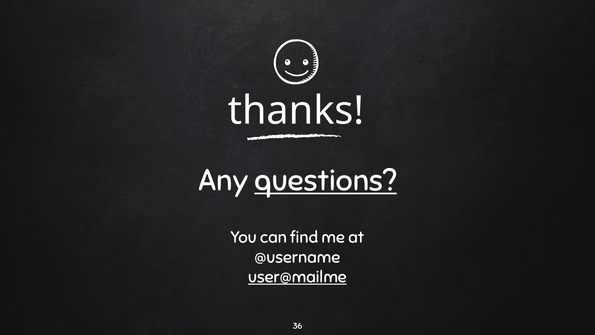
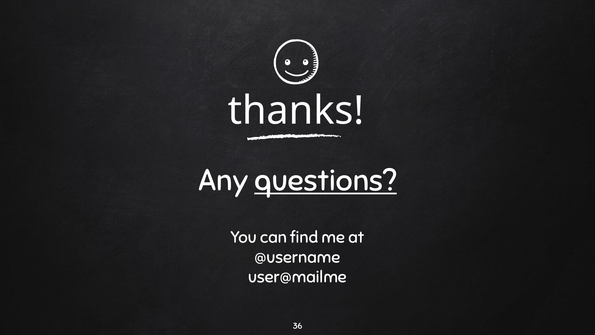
user@mailme underline: present -> none (297, 277)
